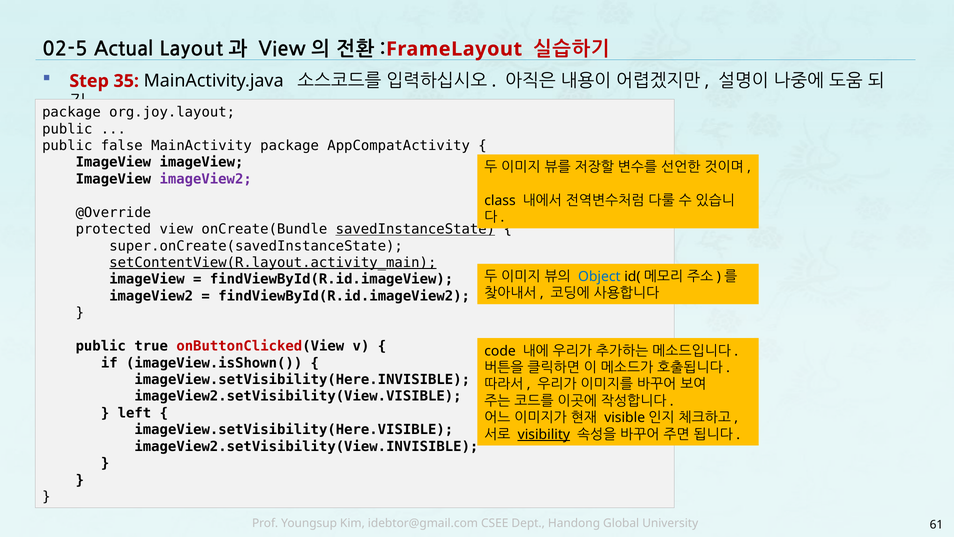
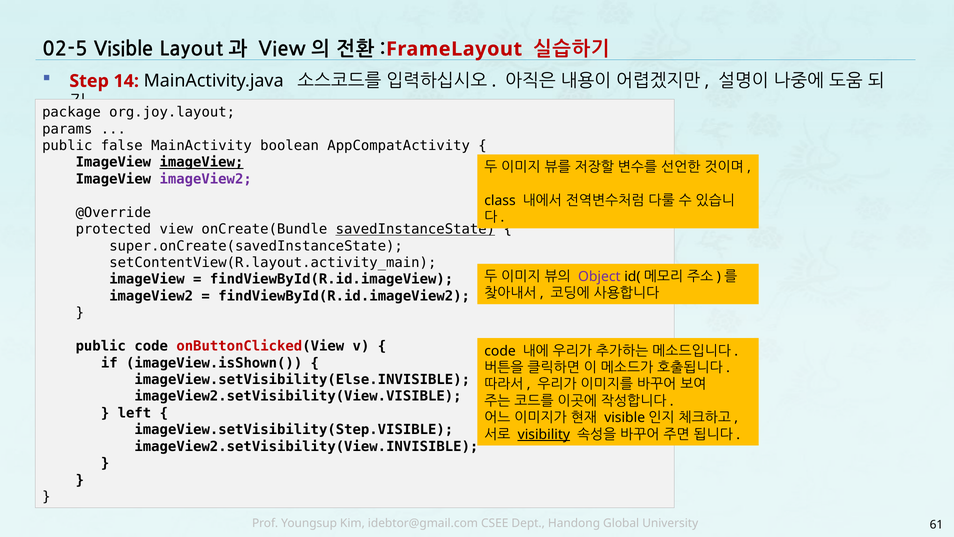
02-5 Actual: Actual -> Visible (123, 49)
35: 35 -> 14 (126, 81)
public: public -> params (67, 129)
MainActivity package: package -> boolean (290, 146)
imageView underline: none -> present (201, 162)
setContentView(R.layout.activity_main underline: present -> none (273, 262)
Object colour: blue -> purple (599, 276)
public true: true -> code (151, 346)
imageView.setVisibility(Here.INVISIBLE: imageView.setVisibility(Here.INVISIBLE -> imageView.setVisibility(Else.INVISIBLE (302, 379)
imageView.setVisibility(Here.VISIBLE: imageView.setVisibility(Here.VISIBLE -> imageView.setVisibility(Step.VISIBLE (294, 430)
